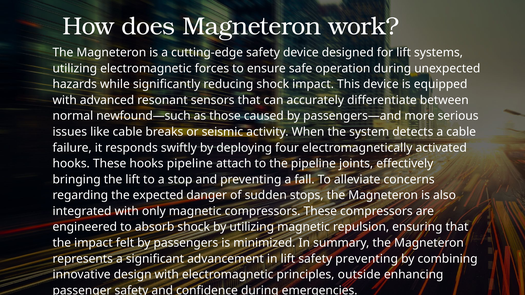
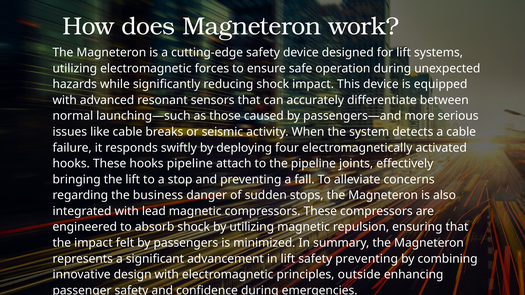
newfound—such: newfound—such -> launching—such (143, 116)
expected: expected -> business (158, 195)
only: only -> lead (154, 211)
